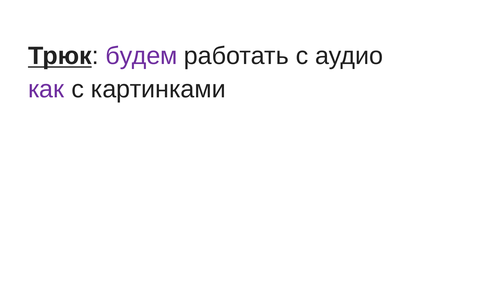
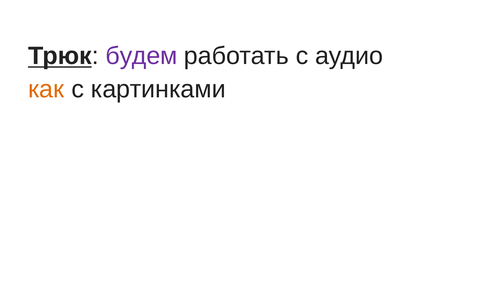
как colour: purple -> orange (46, 89)
